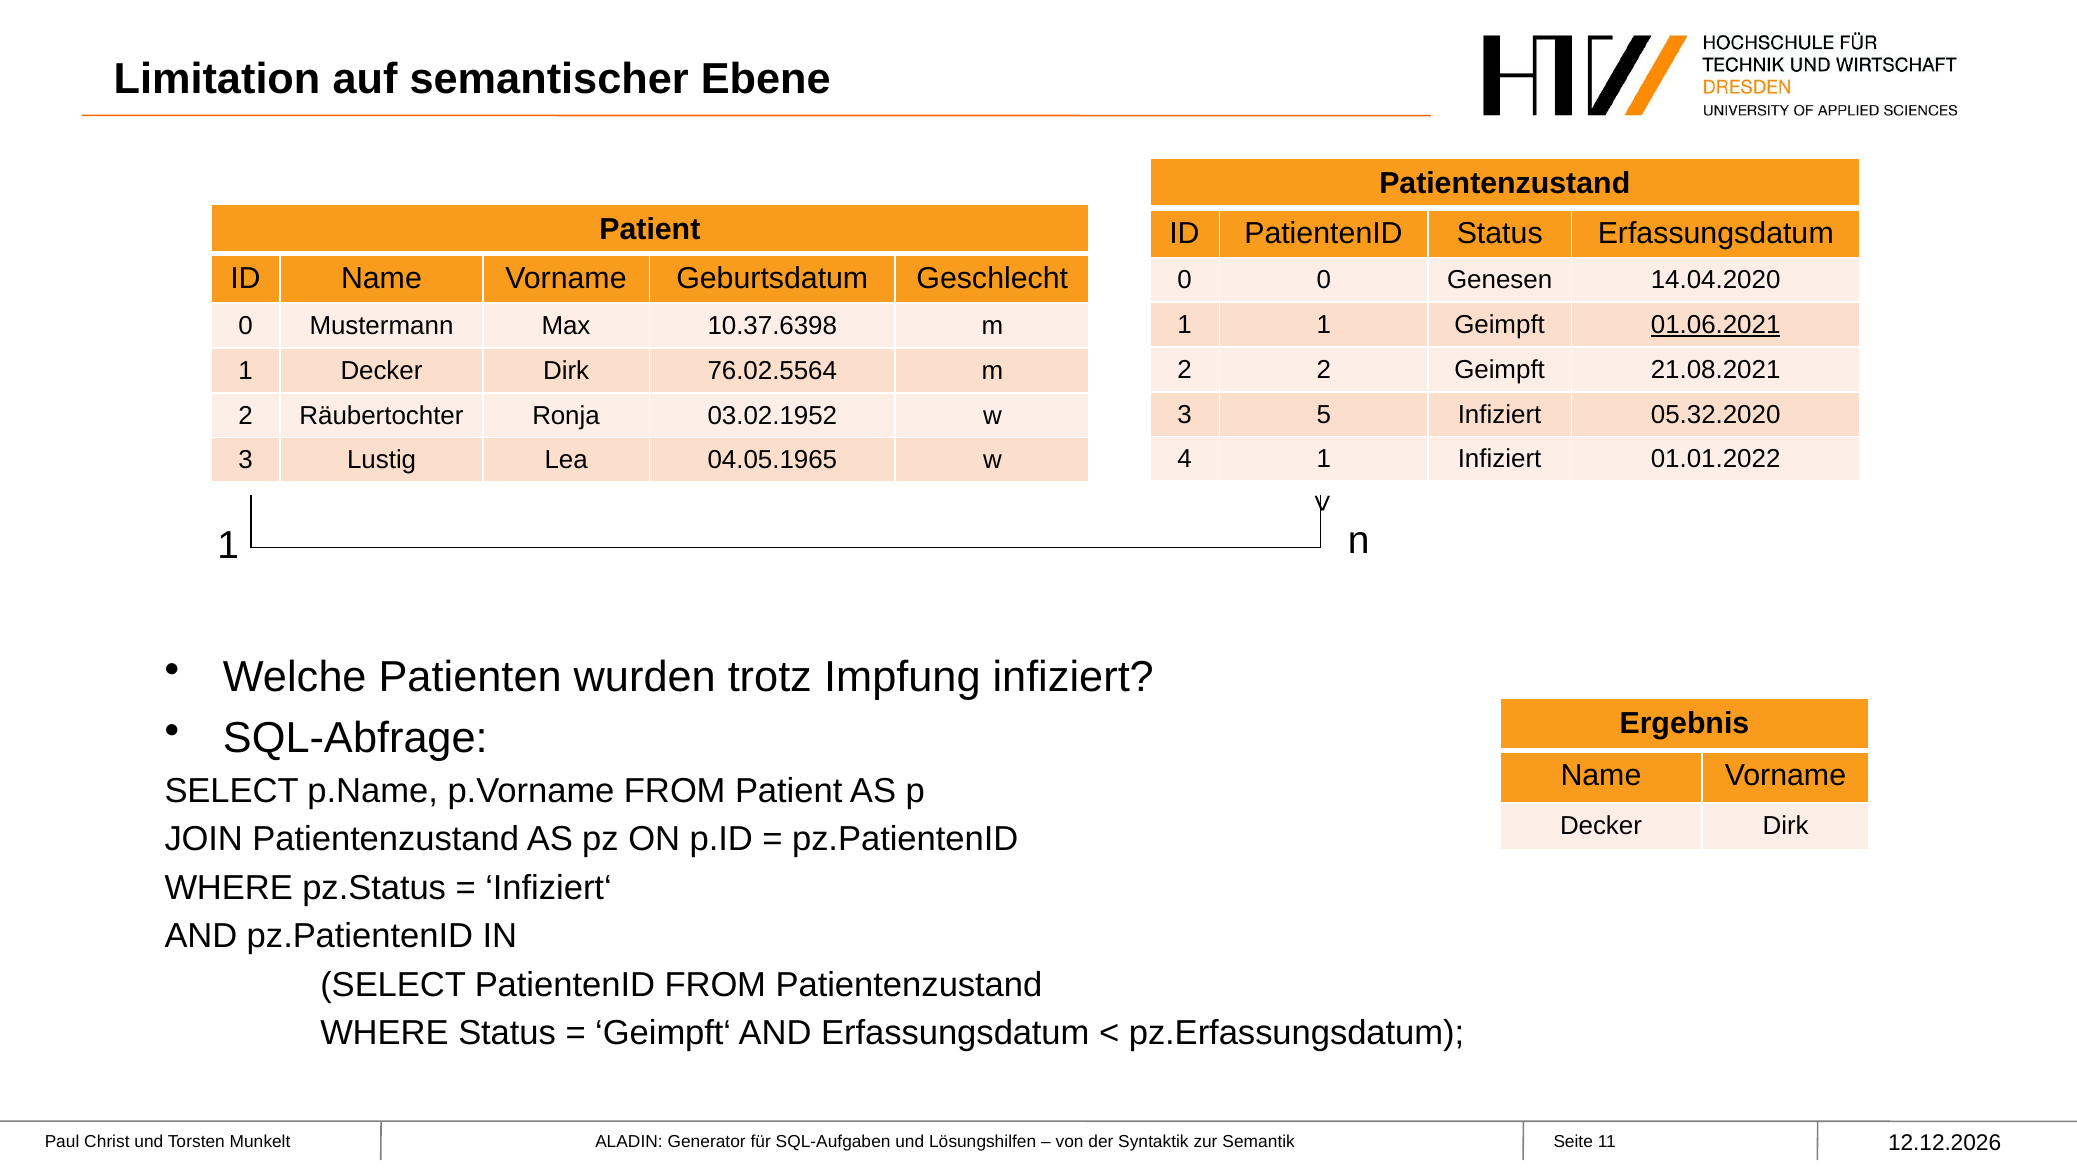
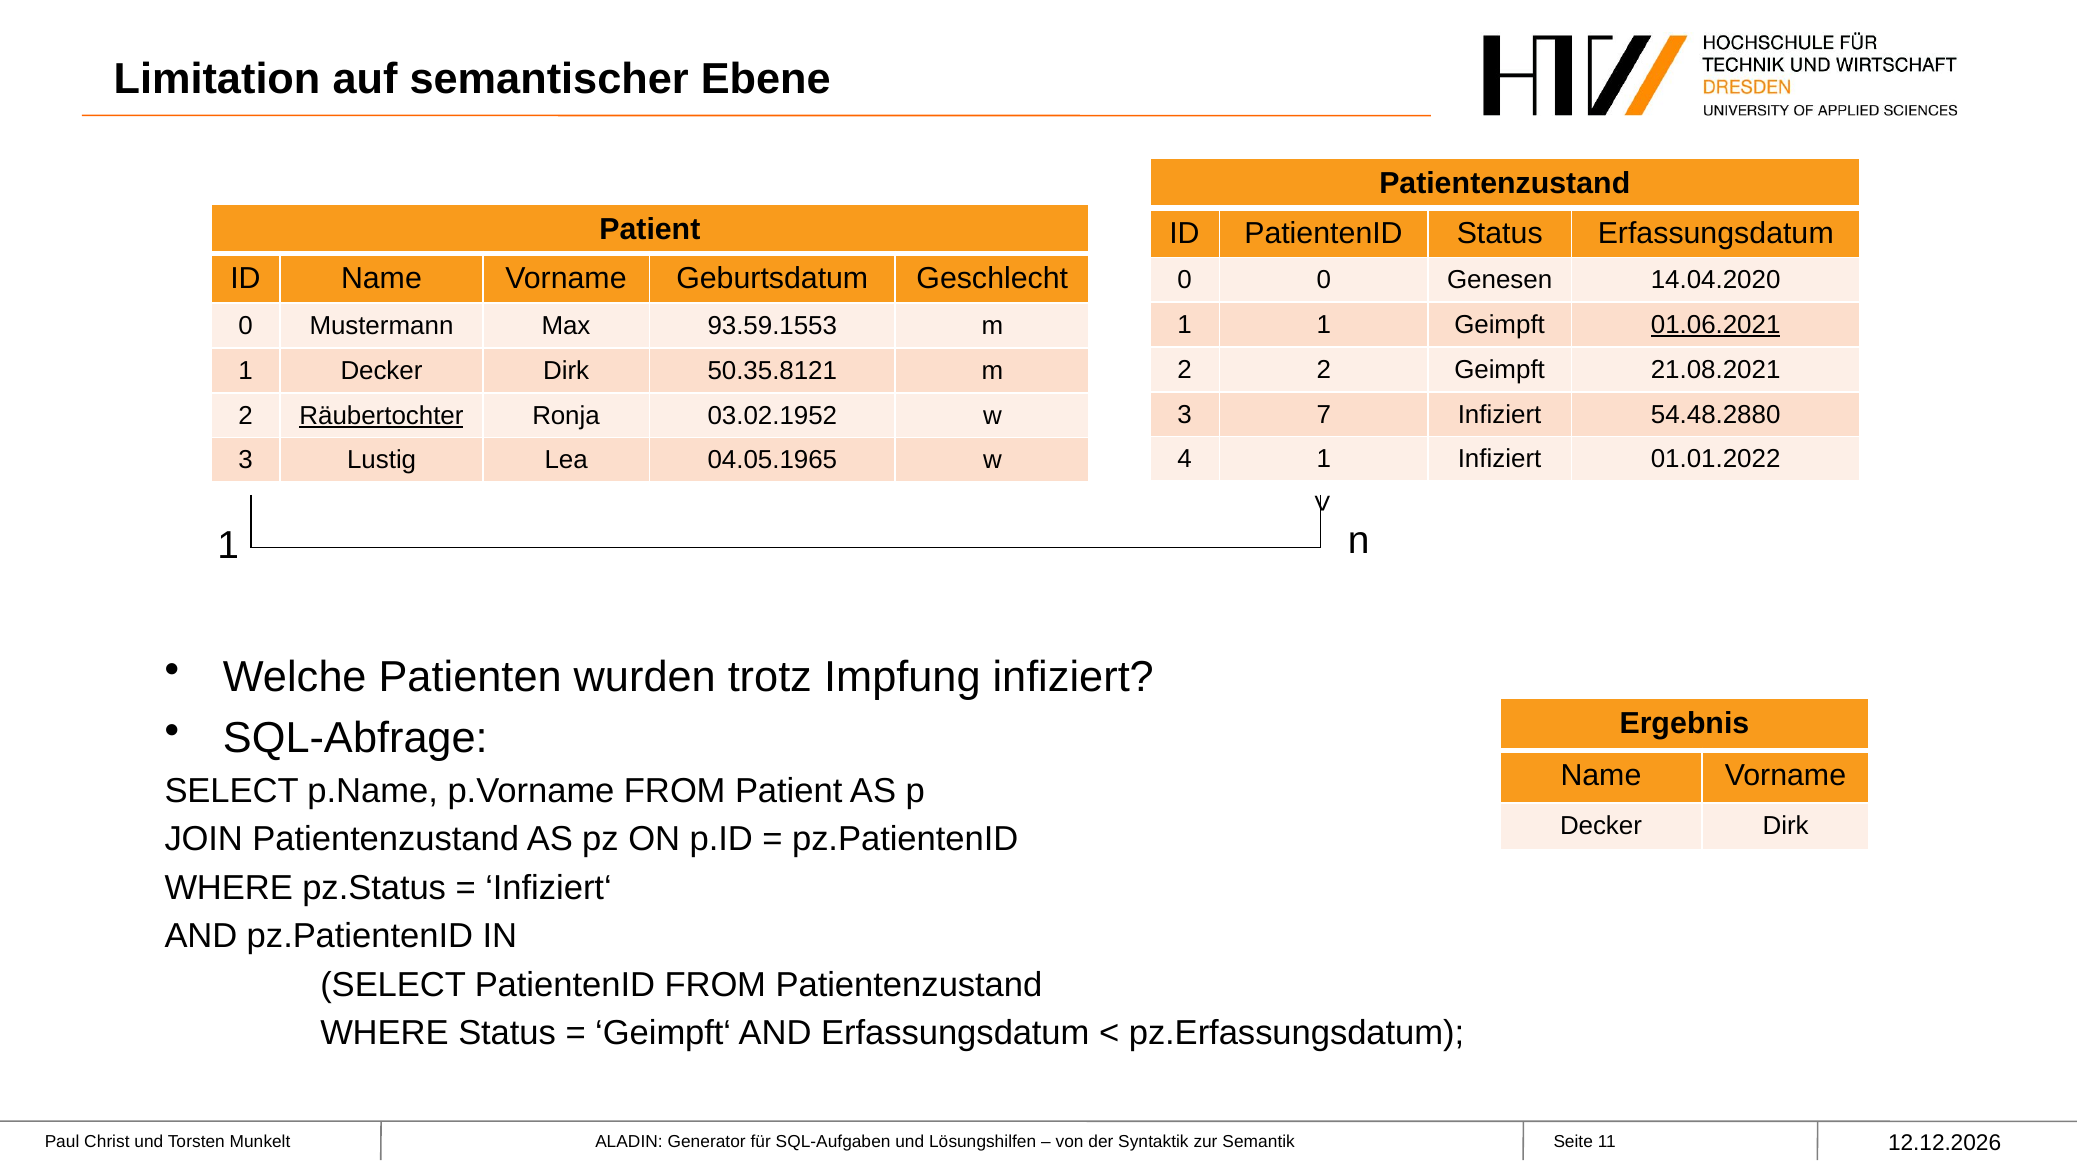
10.37.6398: 10.37.6398 -> 93.59.1553 (772, 326)
76.02.5564: 76.02.5564 -> 50.35.8121 (772, 371)
5: 5 -> 7 (1324, 414)
05.32.2020: 05.32.2020 -> 54.48.2880 (1716, 414)
Räubertochter underline: none -> present (381, 415)
